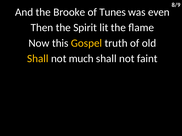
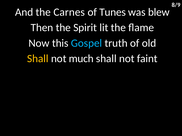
Brooke: Brooke -> Carnes (69, 12)
even: even -> blew (159, 12)
Gospel colour: yellow -> light blue (87, 43)
